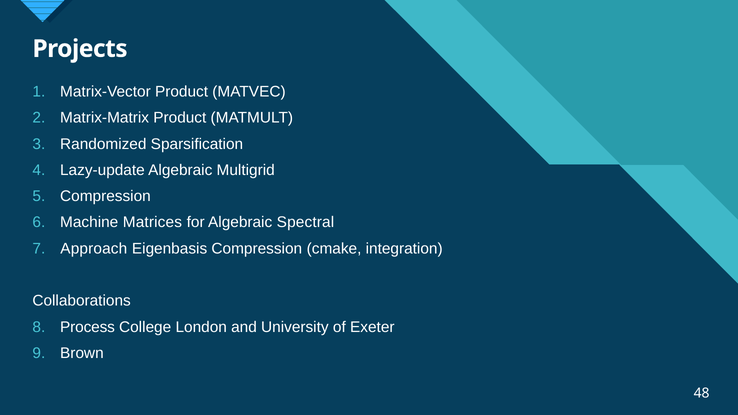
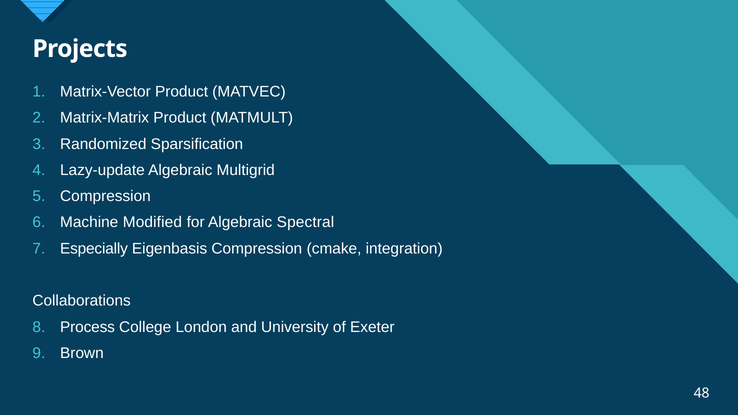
Matrices: Matrices -> Modified (152, 222)
Approach: Approach -> Especially (94, 249)
